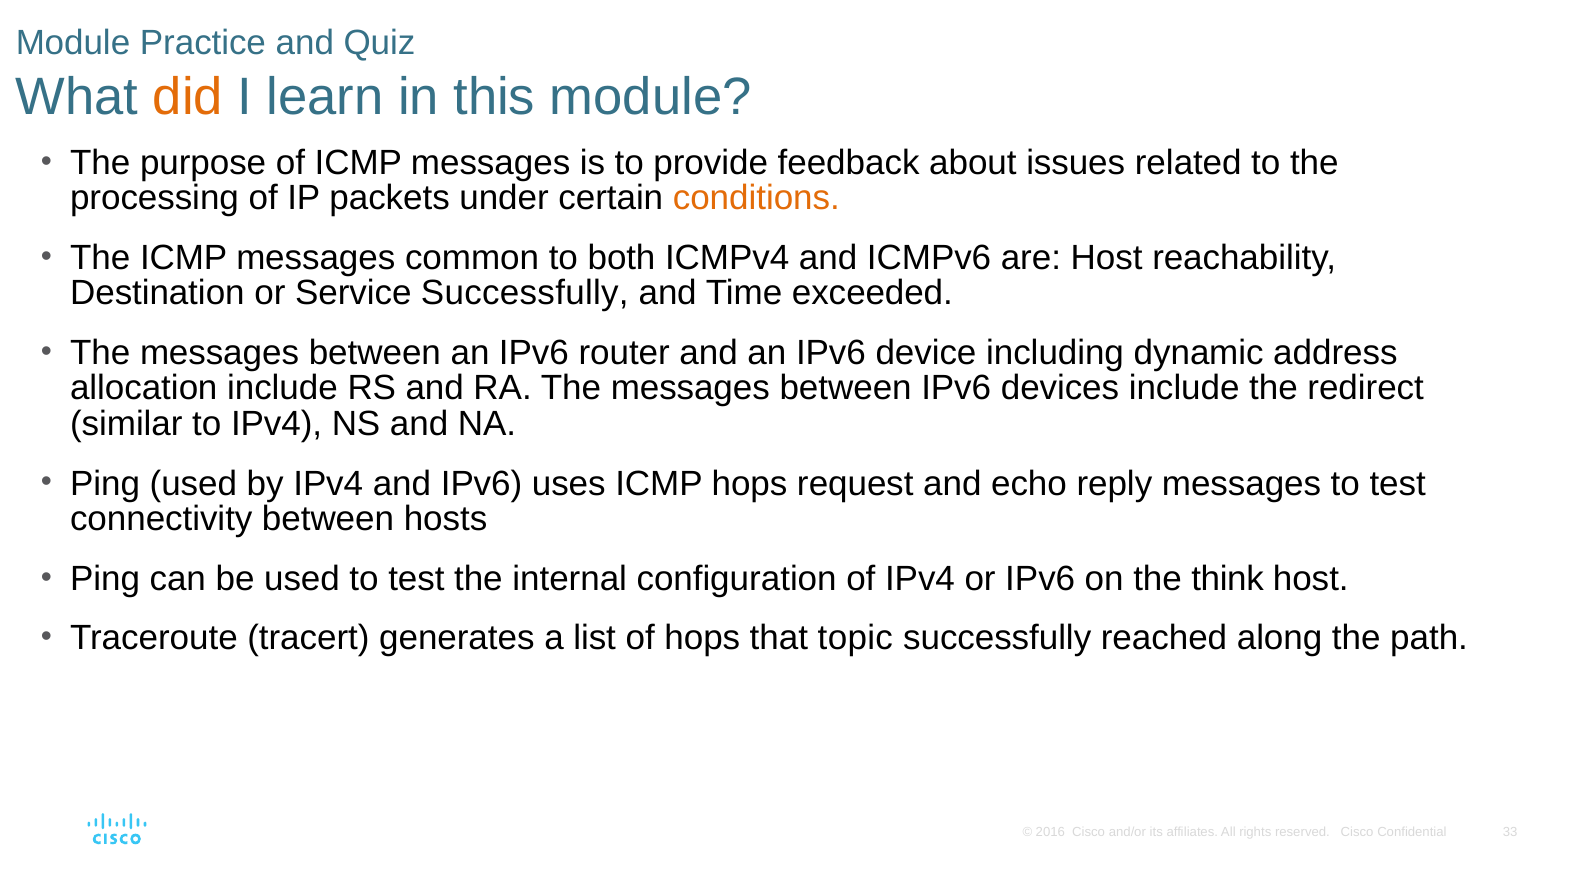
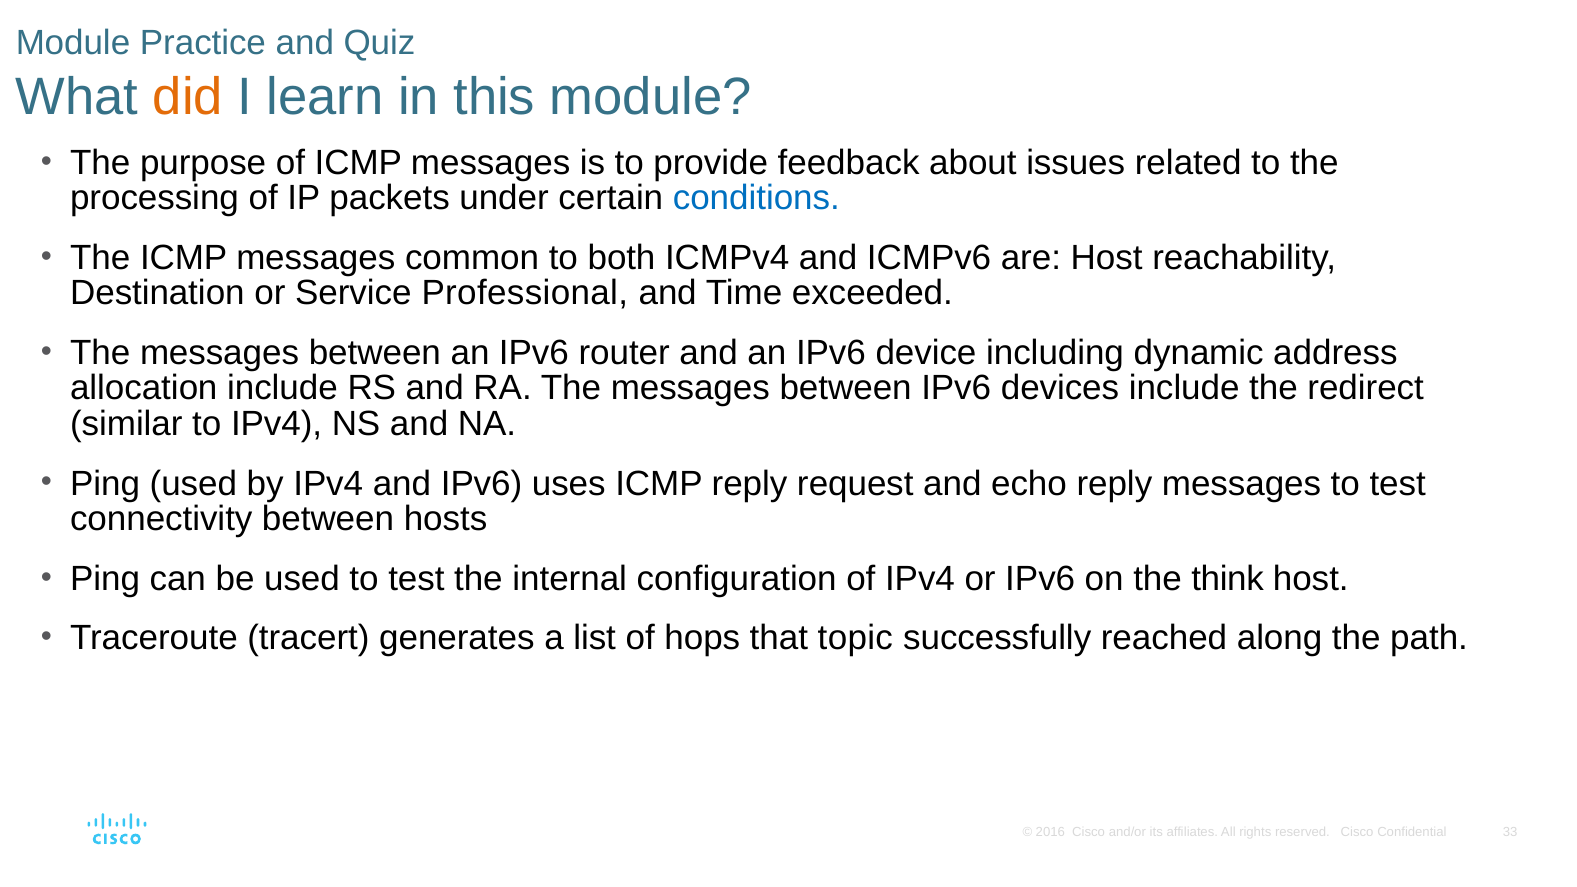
conditions colour: orange -> blue (756, 198)
Service Successfully: Successfully -> Professional (525, 293)
ICMP hops: hops -> reply (750, 484)
